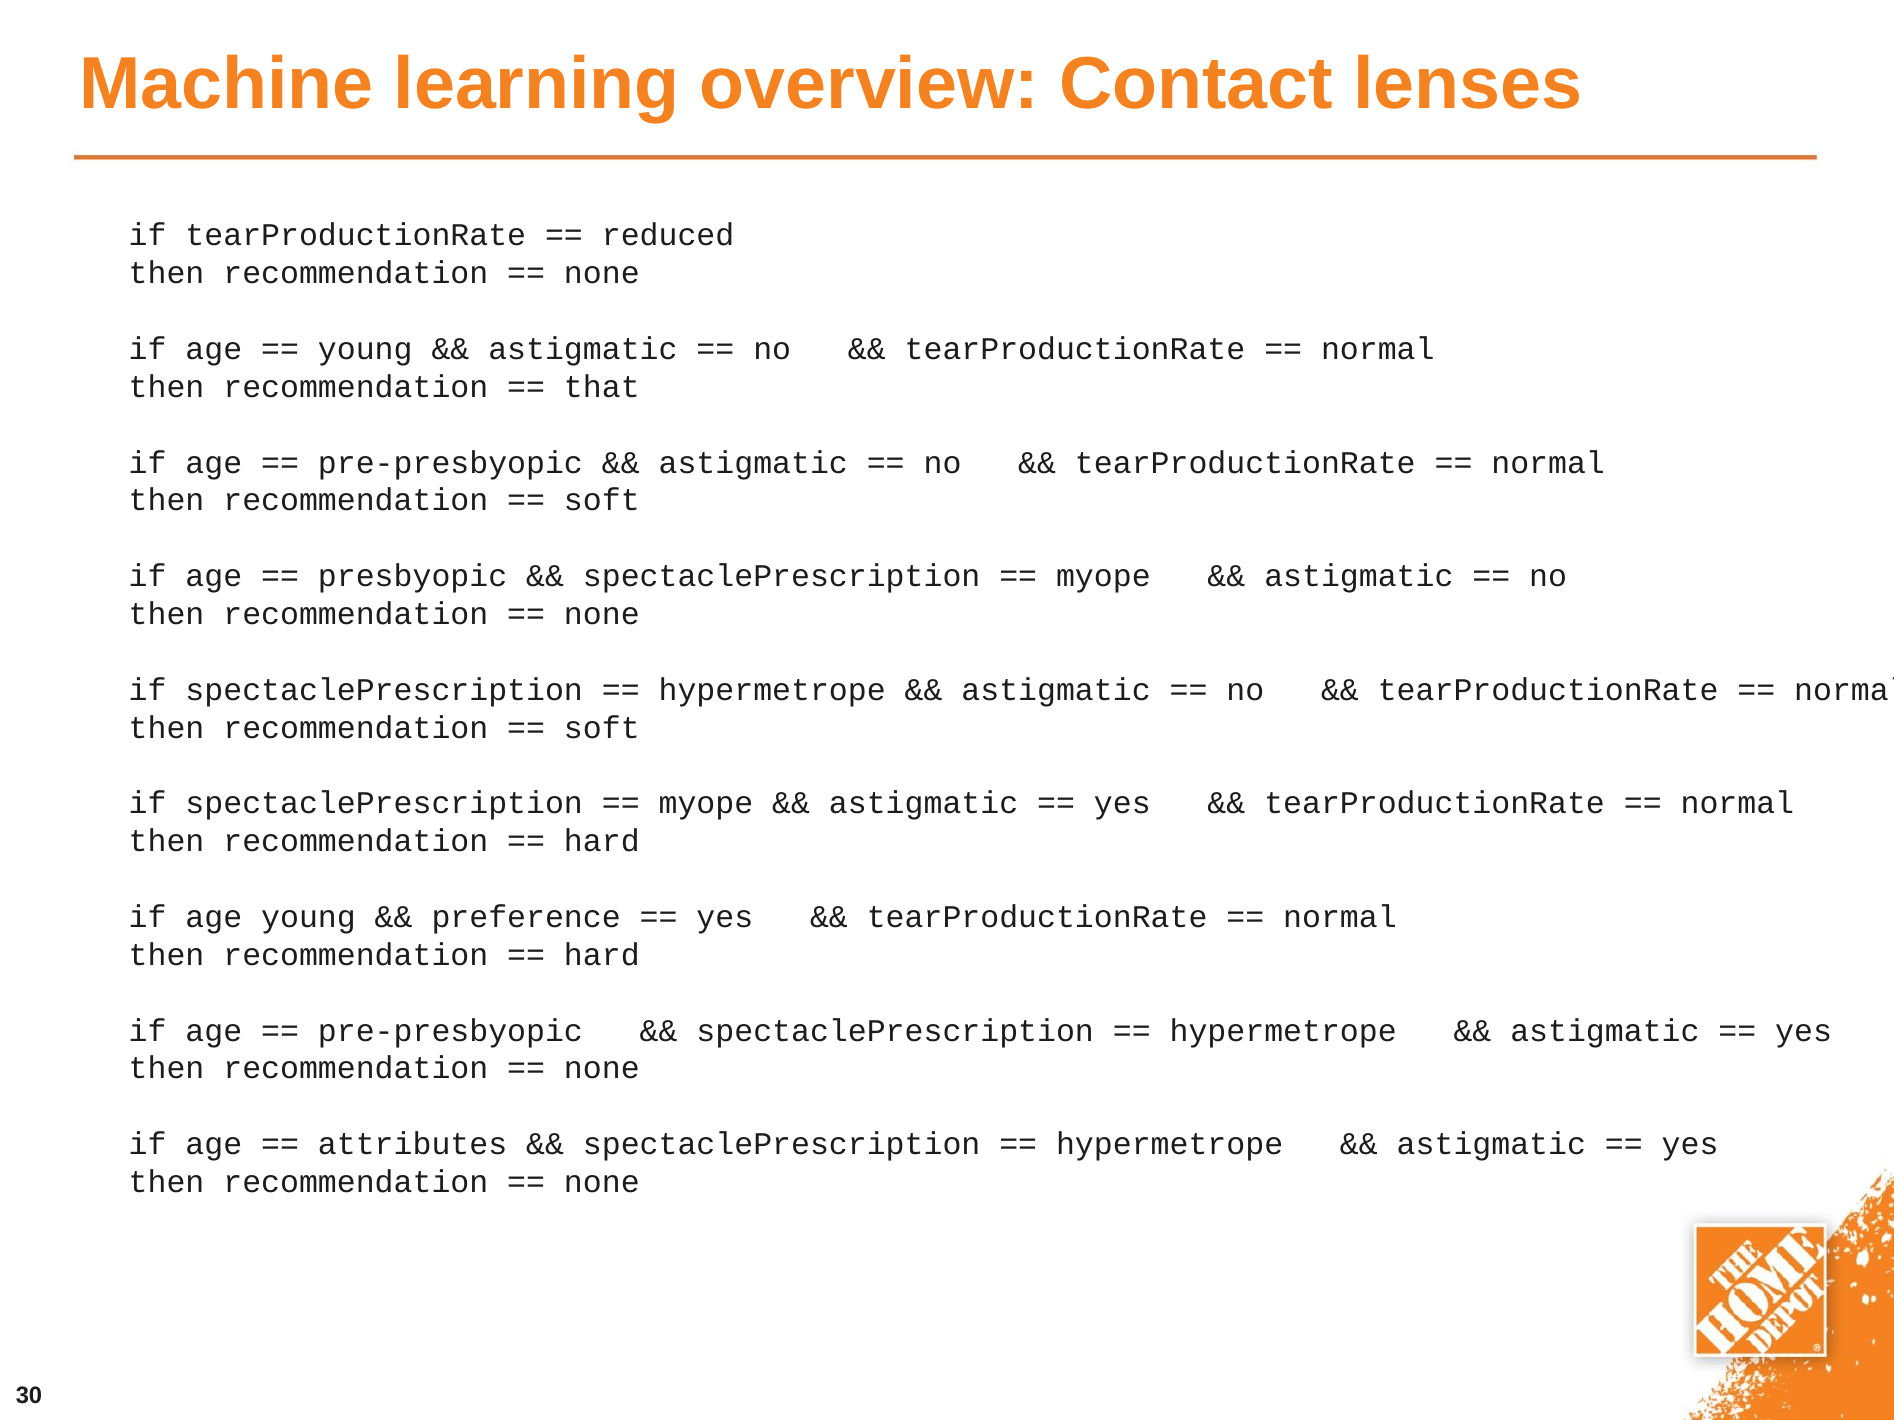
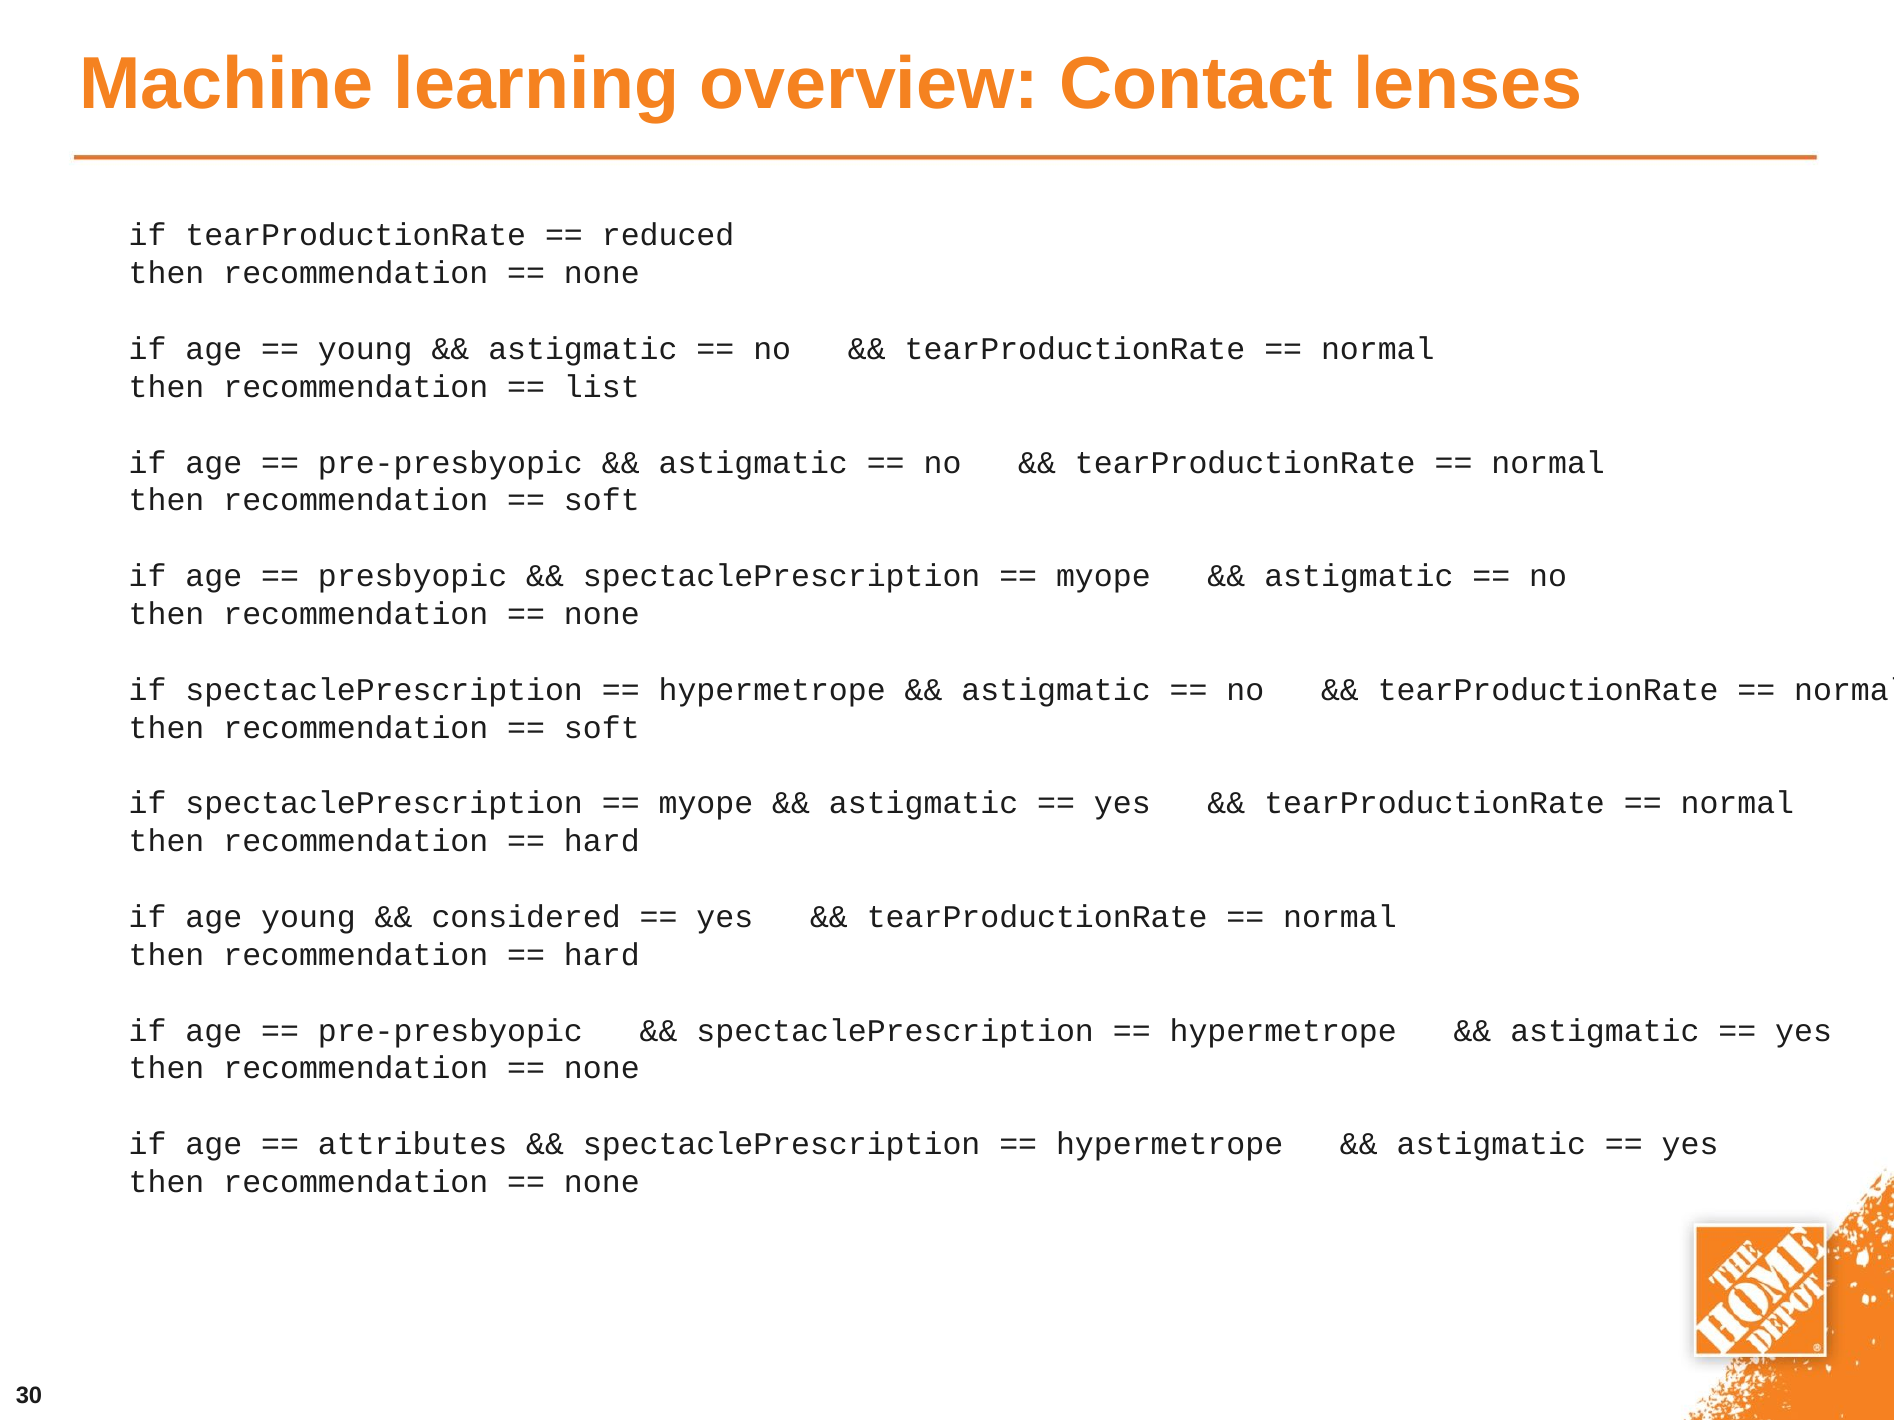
that: that -> list (602, 387)
preference: preference -> considered (526, 917)
